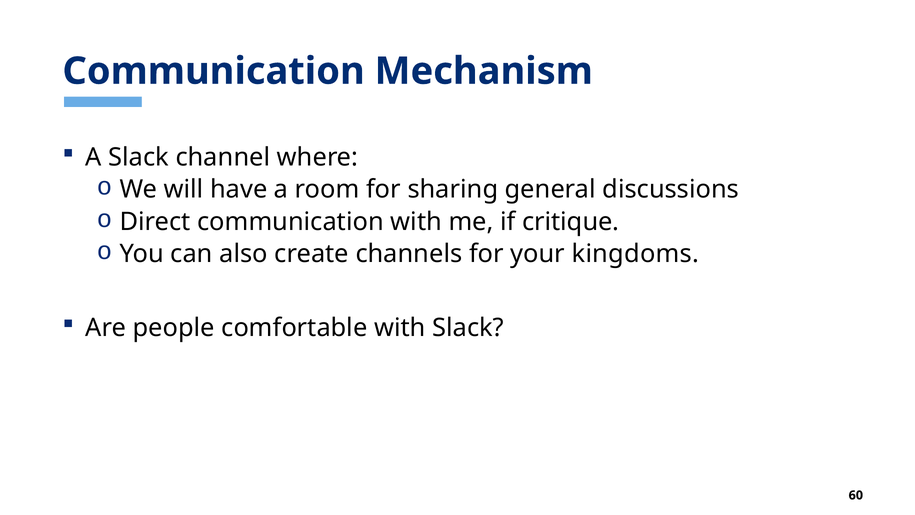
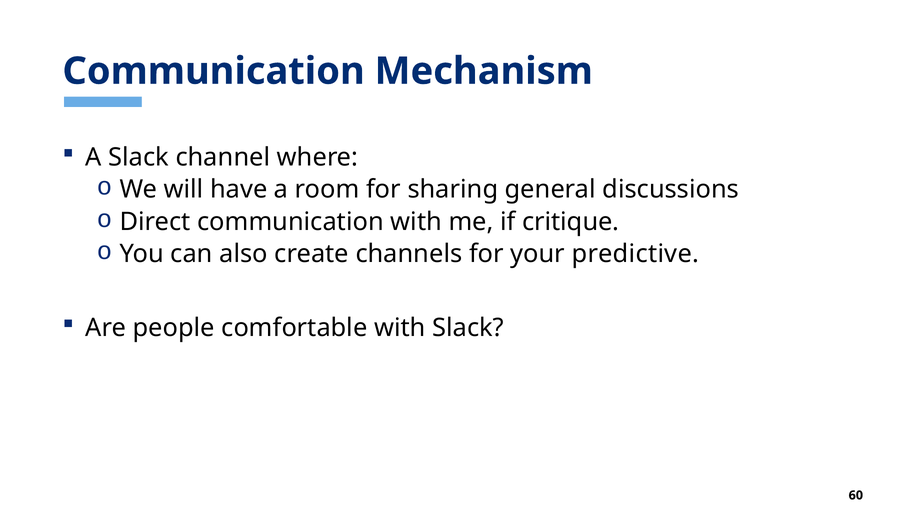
kingdoms: kingdoms -> predictive (635, 254)
